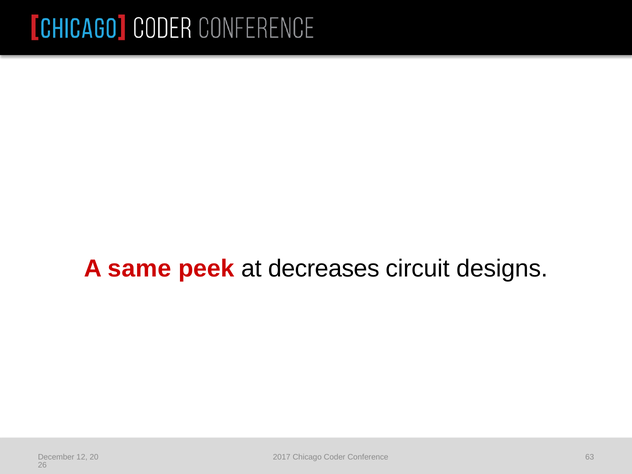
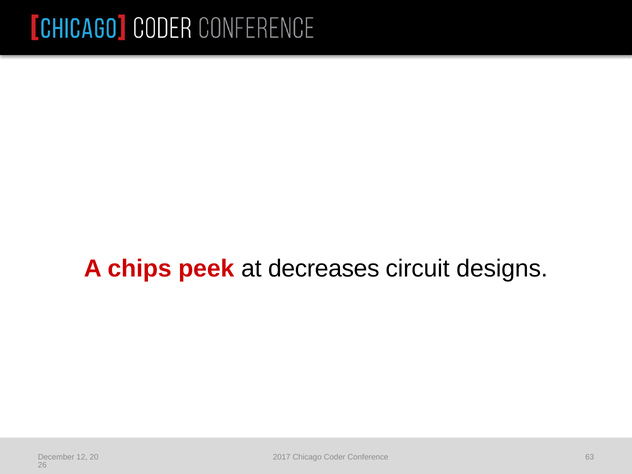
same: same -> chips (140, 269)
